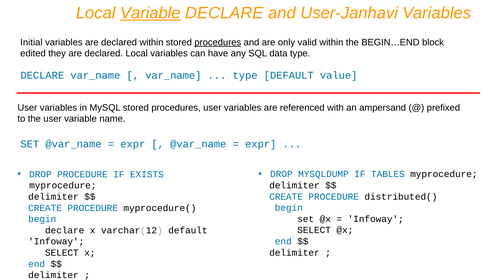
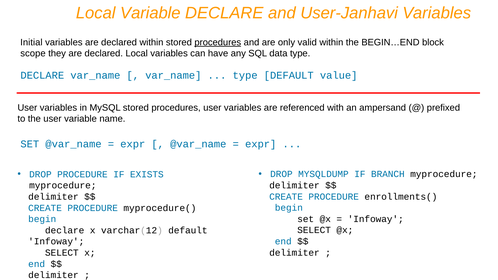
Variable underline: present -> none (150, 13)
edited: edited -> scope (33, 54)
TABLES: TABLES -> BRANCH (388, 174)
distributed(: distributed( -> enrollments( (401, 197)
